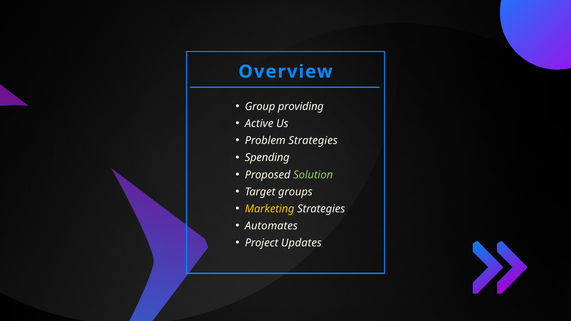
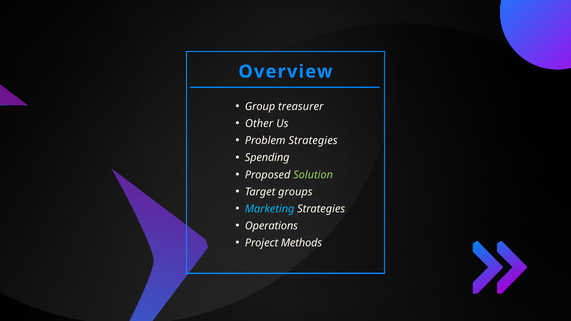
providing: providing -> treasurer (301, 107)
Active: Active -> Other (259, 124)
Marketing colour: yellow -> light blue (270, 209)
Automates: Automates -> Operations (271, 226)
Updates: Updates -> Methods (301, 243)
